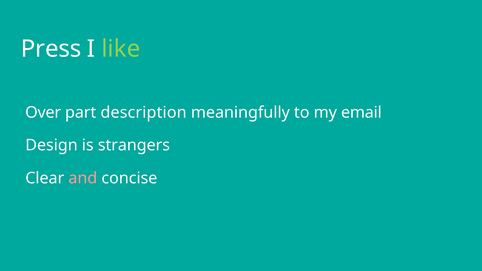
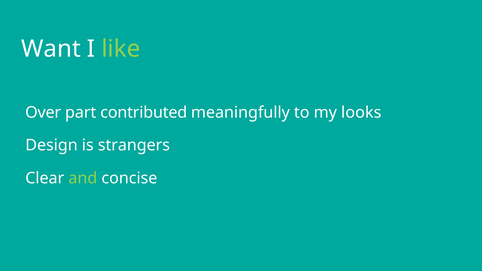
Press: Press -> Want (51, 49)
description: description -> contributed (144, 112)
email: email -> looks (361, 112)
and colour: pink -> light green (83, 178)
